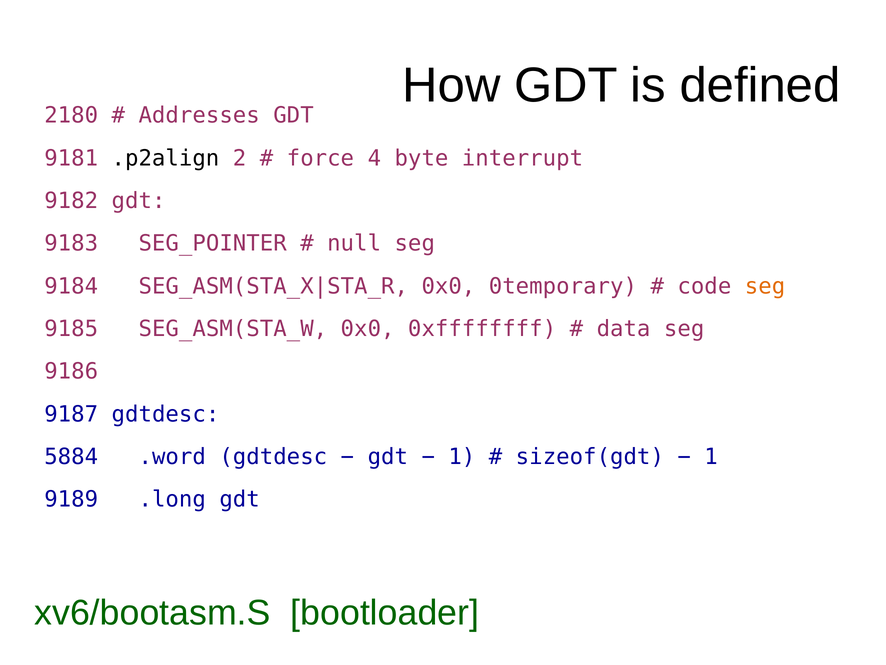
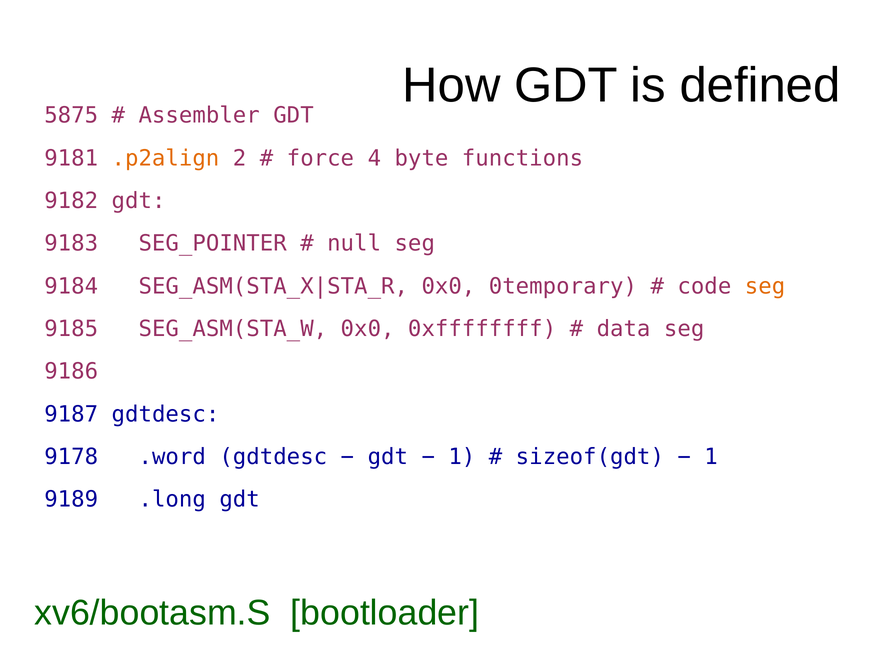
2180: 2180 -> 5875 (71, 115)
Addresses: Addresses -> Assembler (199, 115)
.p2align colour: black -> orange (165, 158)
interrupt: interrupt -> functions (522, 158)
5884: 5884 -> 9178 (71, 456)
